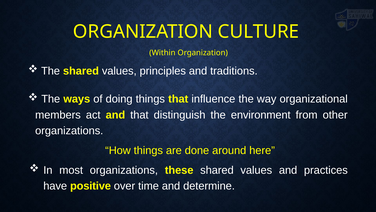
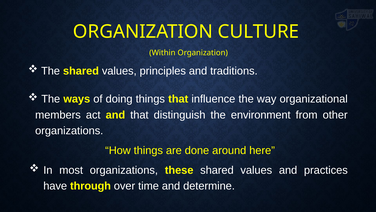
positive: positive -> through (91, 185)
